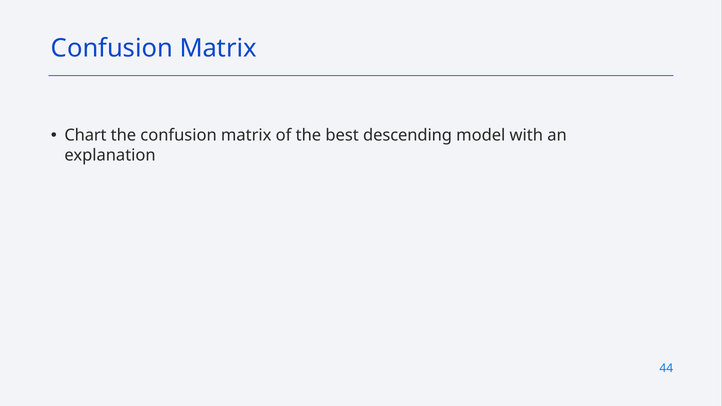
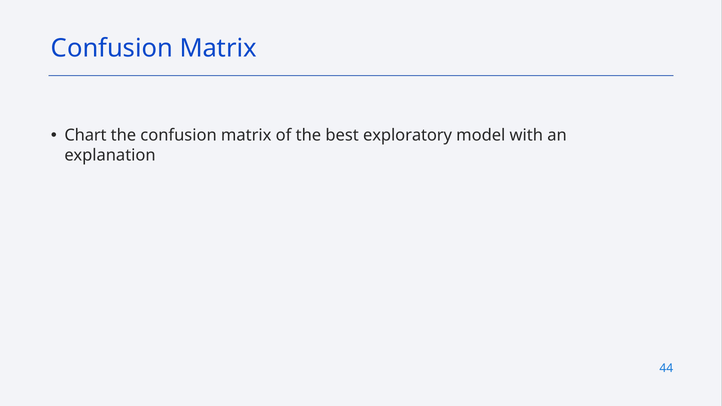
descending: descending -> exploratory (408, 136)
